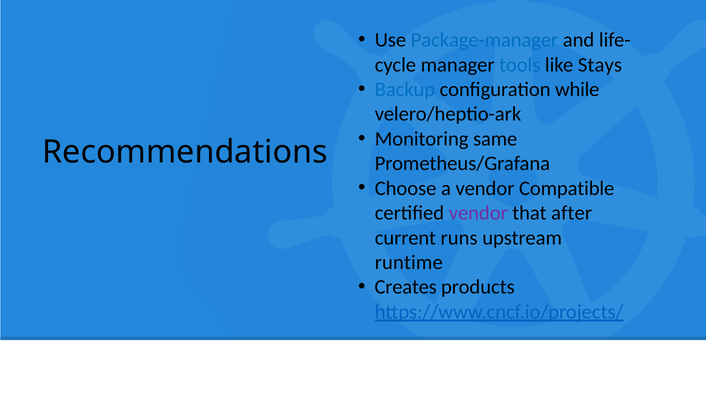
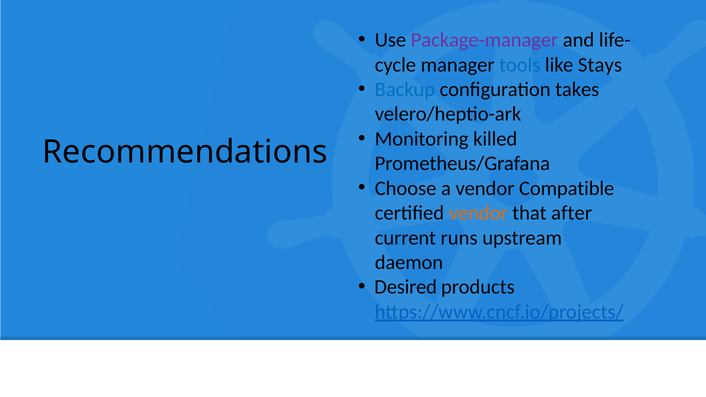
Package-manager colour: blue -> purple (485, 40)
while: while -> takes (577, 89)
same: same -> killed (495, 139)
vendor colour: purple -> orange (478, 213)
runtime: runtime -> daemon (409, 263)
Creates: Creates -> Desired (406, 287)
